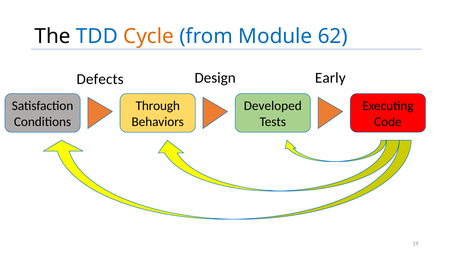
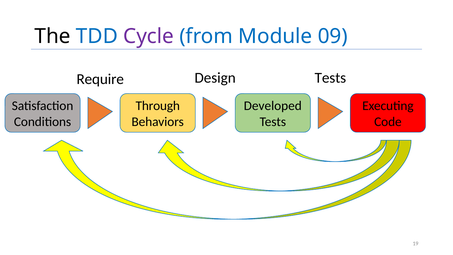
Cycle colour: orange -> purple (149, 36)
62: 62 -> 09 (333, 36)
Defects: Defects -> Require (100, 79)
Design Early: Early -> Tests (330, 78)
